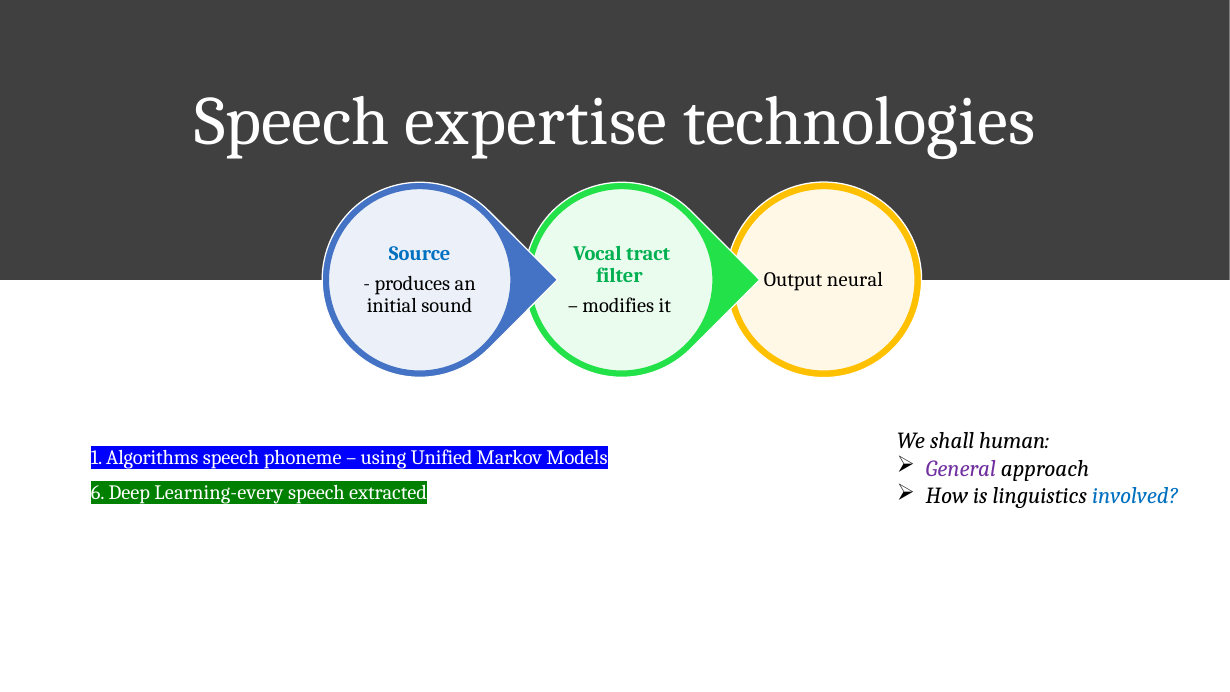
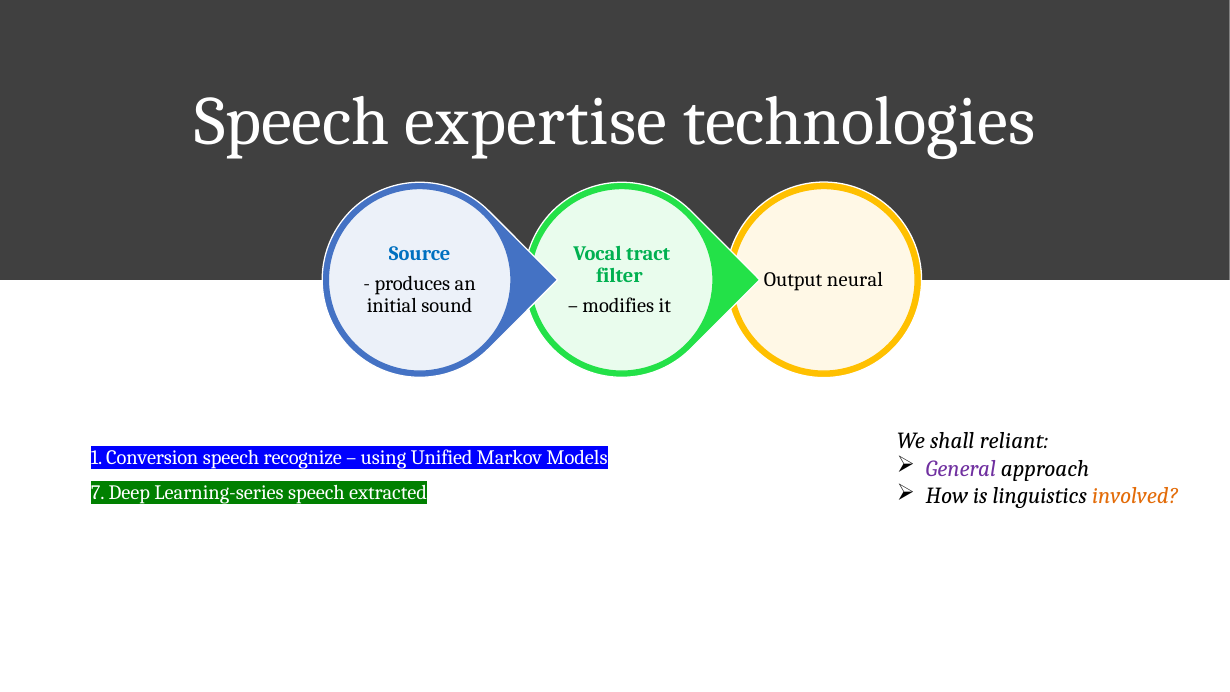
human: human -> reliant (1014, 441)
Algorithms: Algorithms -> Conversion (152, 457)
phoneme: phoneme -> recognize (303, 457)
6: 6 -> 7 (98, 492)
Learning-every: Learning-every -> Learning-series (219, 492)
involved colour: blue -> orange (1135, 496)
